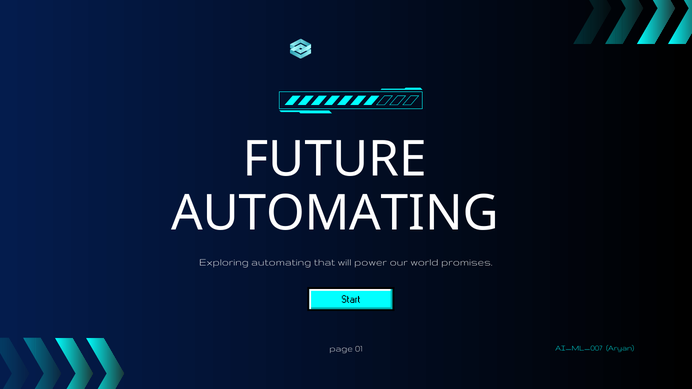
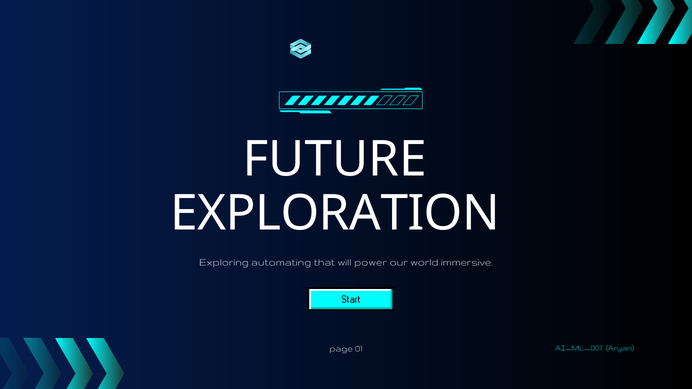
AUTOMATING: AUTOMATING -> EXPLORATION (335, 213)
promises: promises -> immersive (467, 262)
